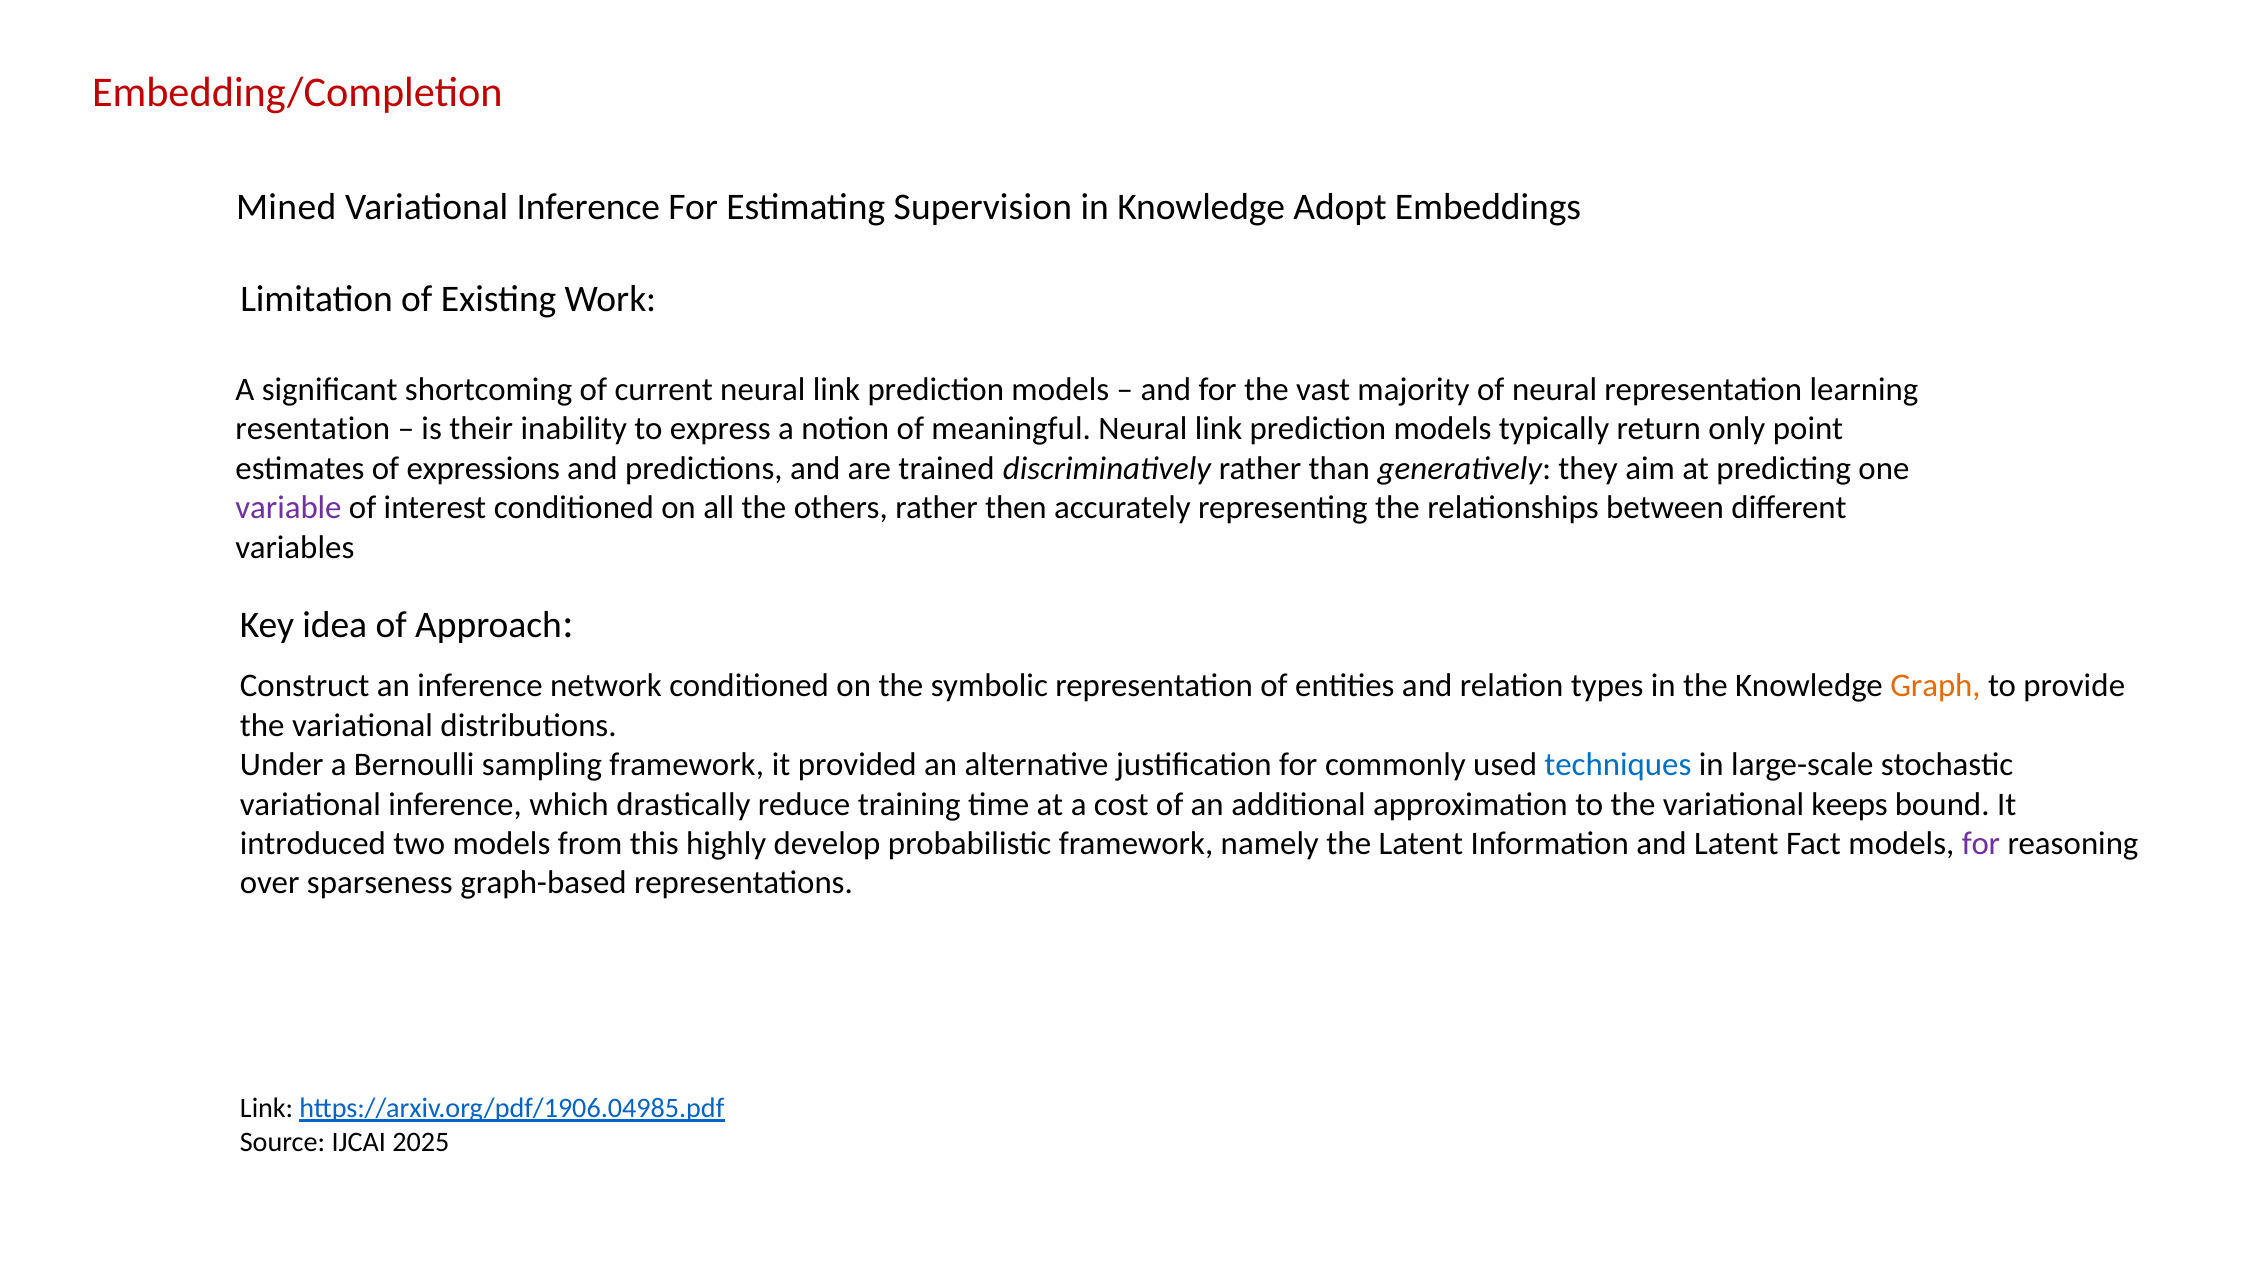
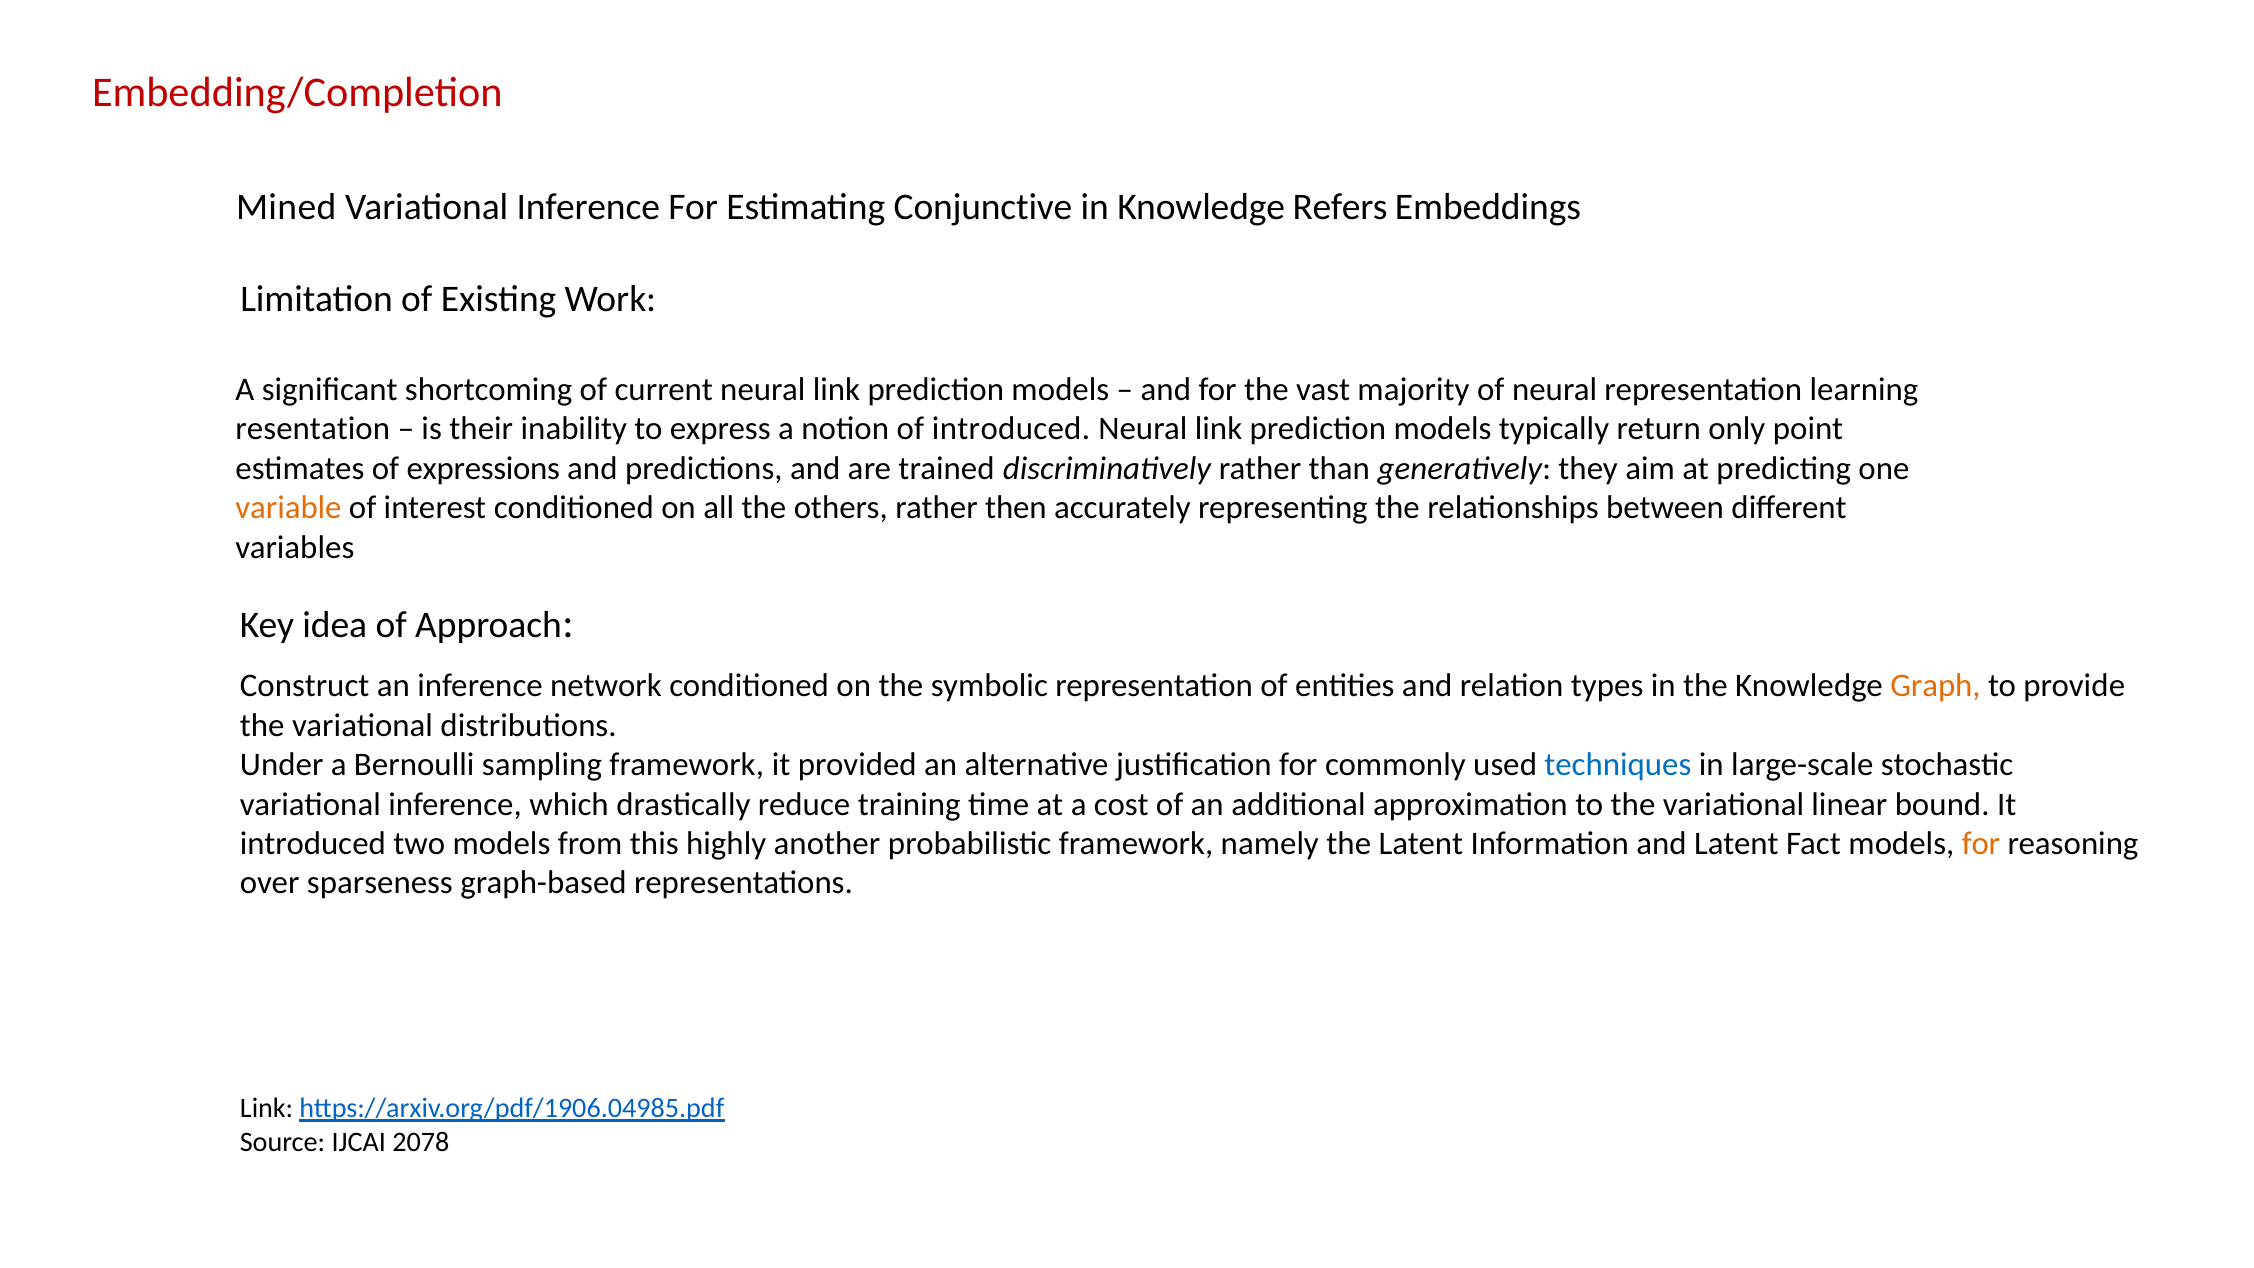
Supervision: Supervision -> Conjunctive (983, 207)
Adopt: Adopt -> Refers (1340, 207)
of meaningful: meaningful -> introduced (1011, 429)
variable colour: purple -> orange (289, 508)
keeps: keeps -> linear (1849, 804)
develop: develop -> another (827, 844)
for colour: purple -> orange (1981, 844)
2025: 2025 -> 2078 (421, 1142)
